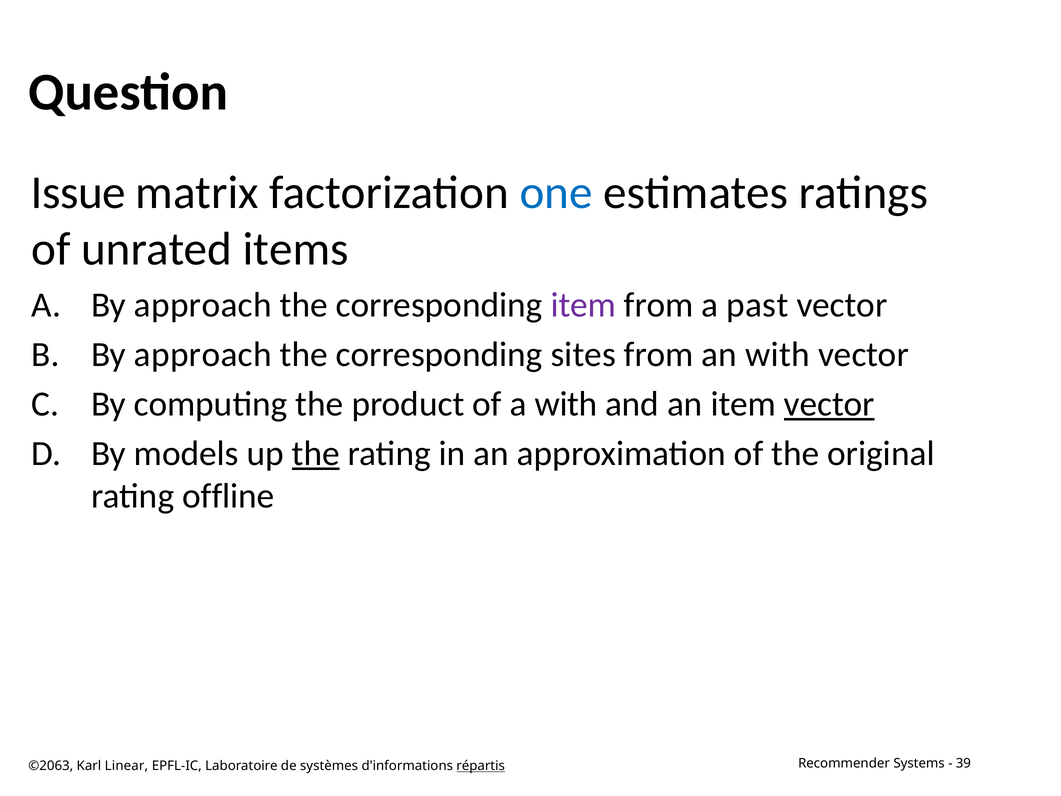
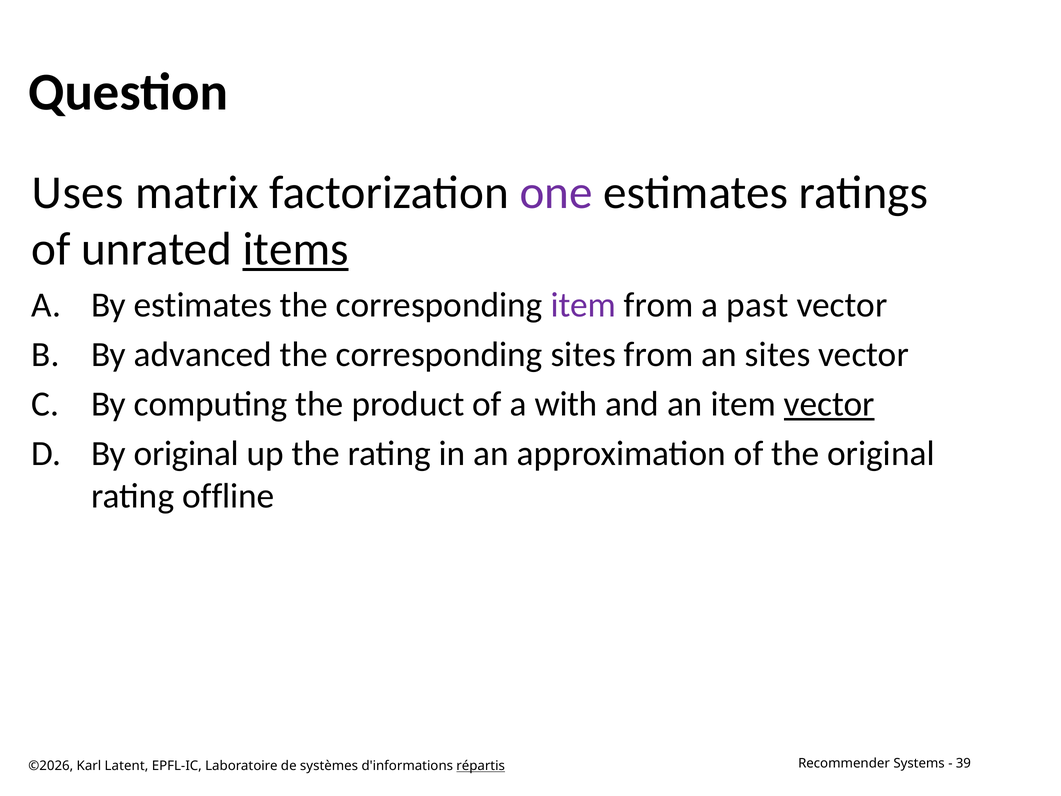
Issue: Issue -> Uses (78, 193)
one colour: blue -> purple (556, 193)
items underline: none -> present (296, 249)
A By approach: approach -> estimates (203, 305)
approach: approach -> advanced (203, 354)
an with: with -> sites (778, 354)
By models: models -> original (186, 453)
the underline: present -> none (316, 453)
©2063: ©2063 -> ©2026 (51, 766)
Linear: Linear -> Latent (126, 766)
